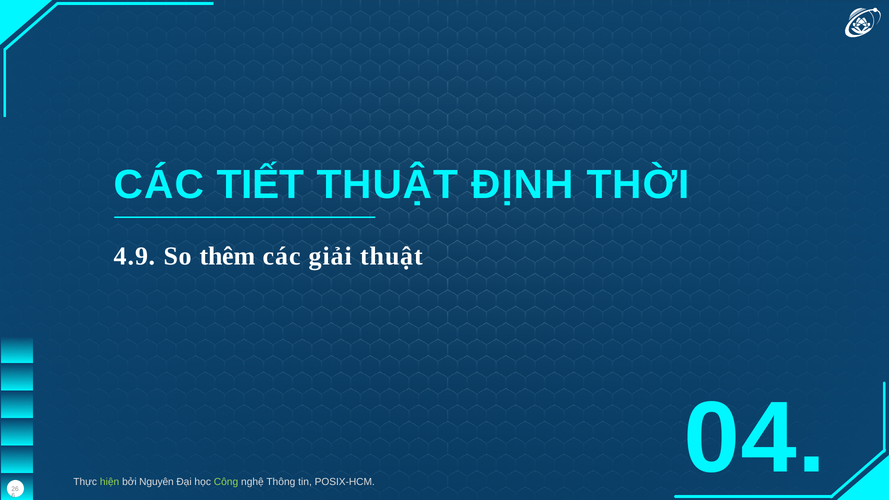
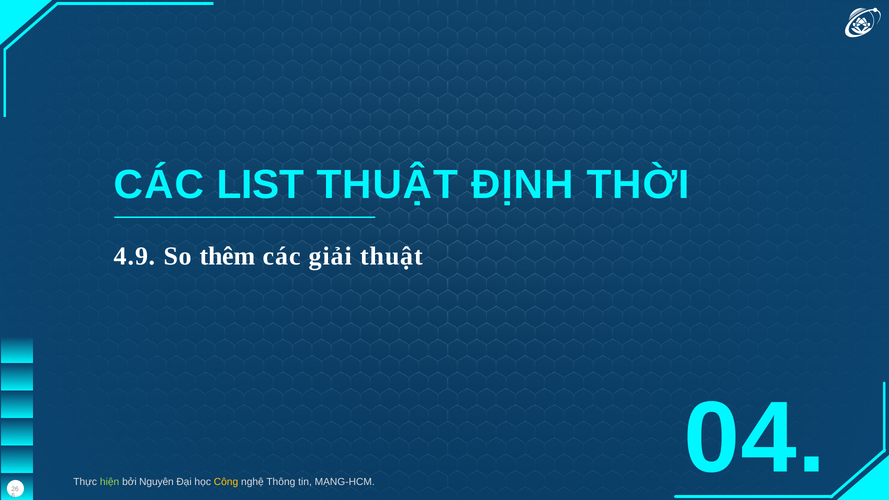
TIẾT: TIẾT -> LIST (260, 185)
Công colour: light green -> yellow (226, 482)
POSIX-HCM: POSIX-HCM -> MẠNG-HCM (345, 482)
